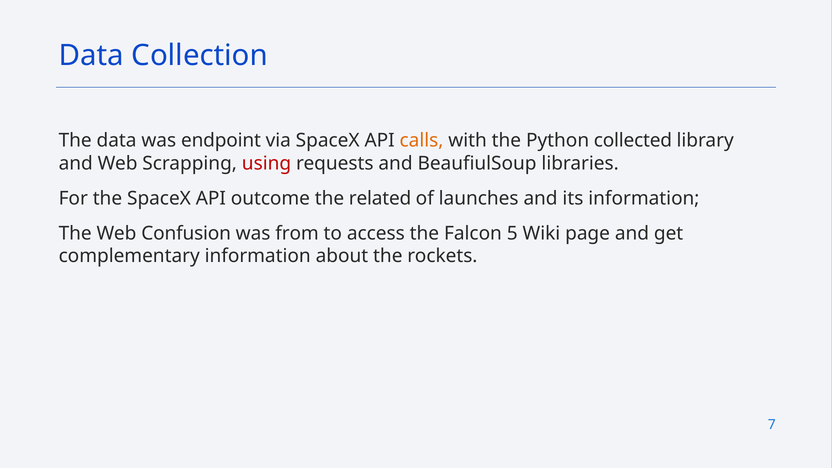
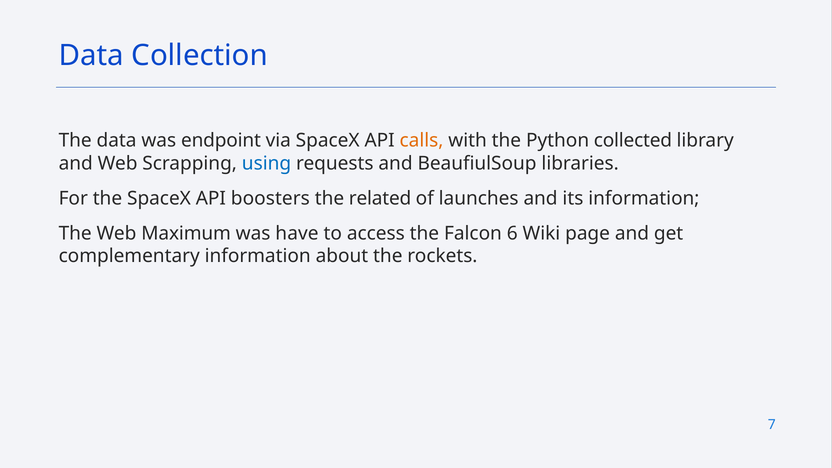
using colour: red -> blue (267, 163)
outcome: outcome -> boosters (270, 198)
Confusion: Confusion -> Maximum (186, 233)
from: from -> have (297, 233)
5: 5 -> 6 (512, 233)
